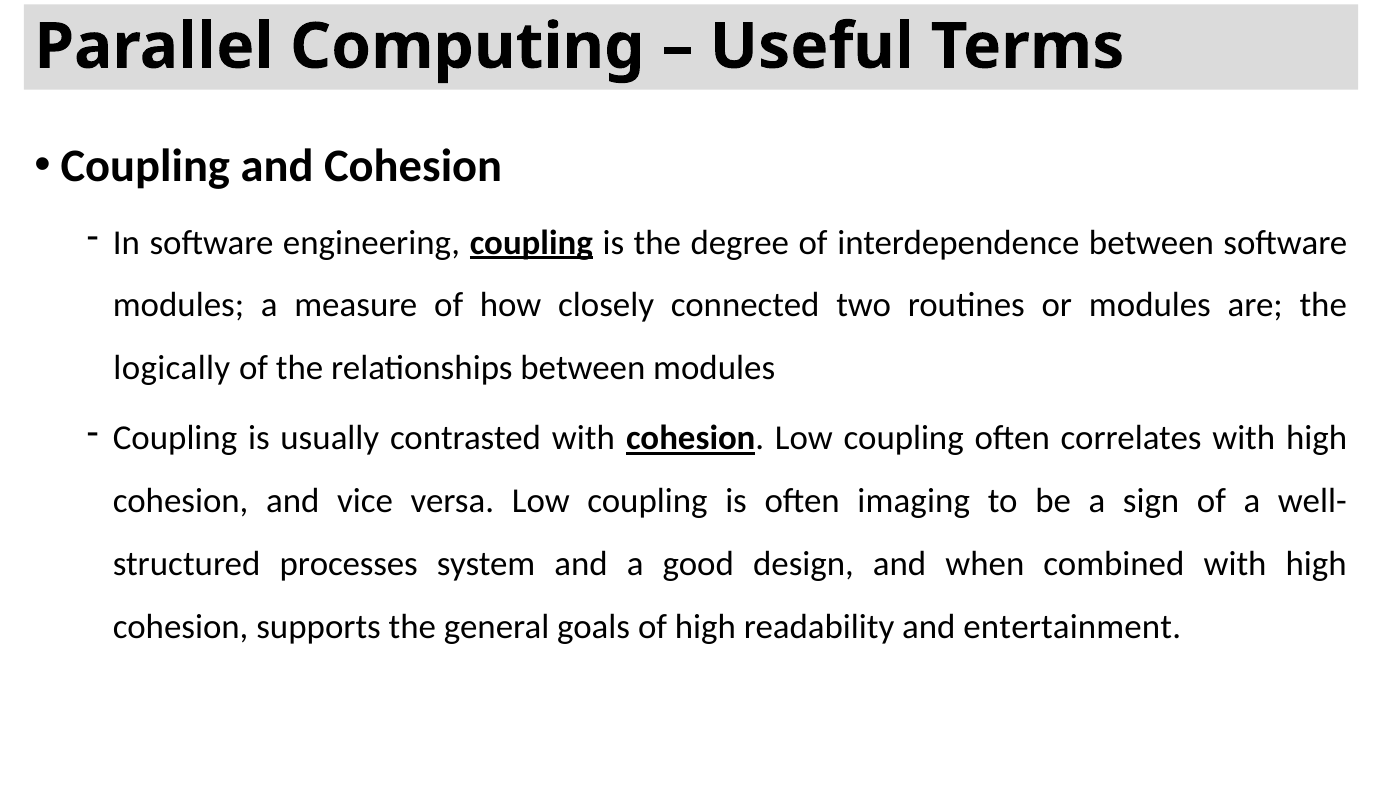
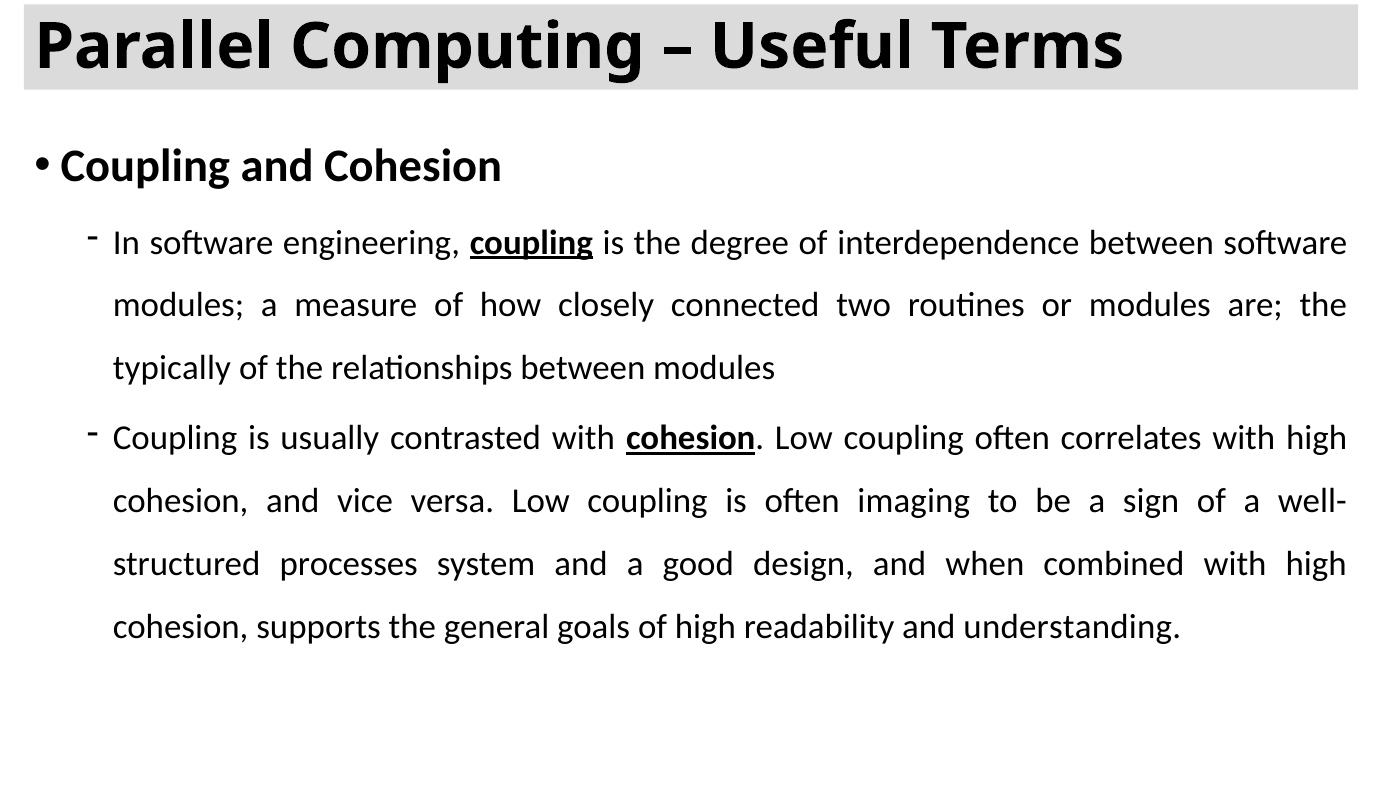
logically: logically -> typically (172, 368)
entertainment: entertainment -> understanding (1072, 627)
